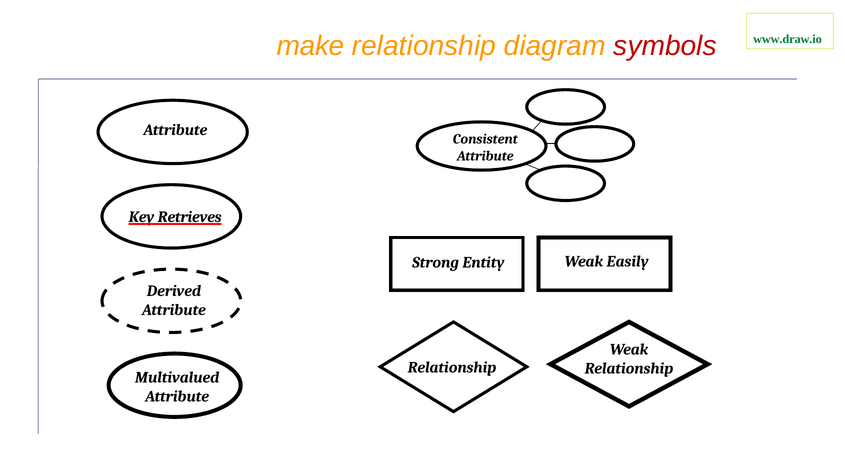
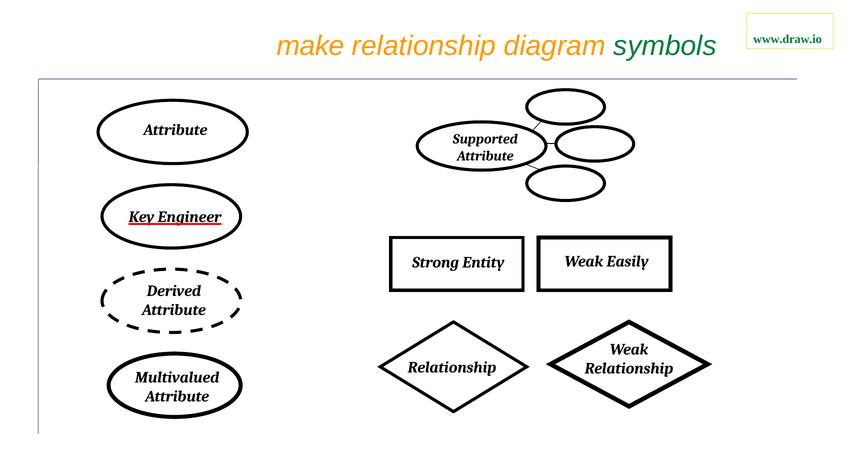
symbols colour: red -> green (665, 46)
Consistent: Consistent -> Supported (485, 139)
Retrieves: Retrieves -> Engineer (190, 217)
